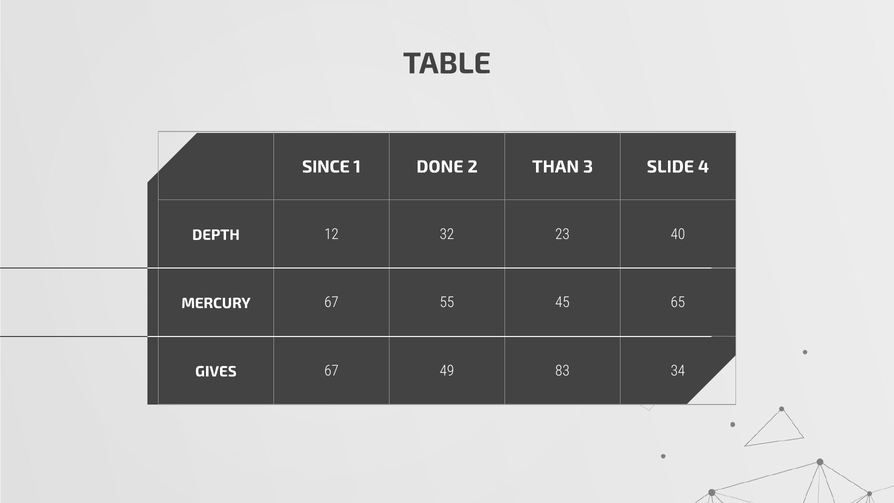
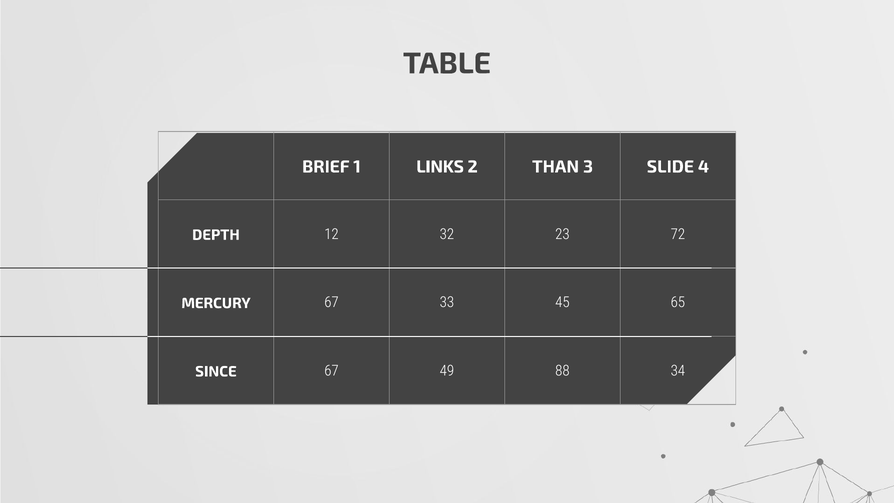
SINCE: SINCE -> BRIEF (326, 167)
DONE: DONE -> LINKS (440, 167)
40: 40 -> 72 (678, 234)
55: 55 -> 33 (447, 302)
GIVES: GIVES -> SINCE (216, 371)
83: 83 -> 88 (562, 371)
